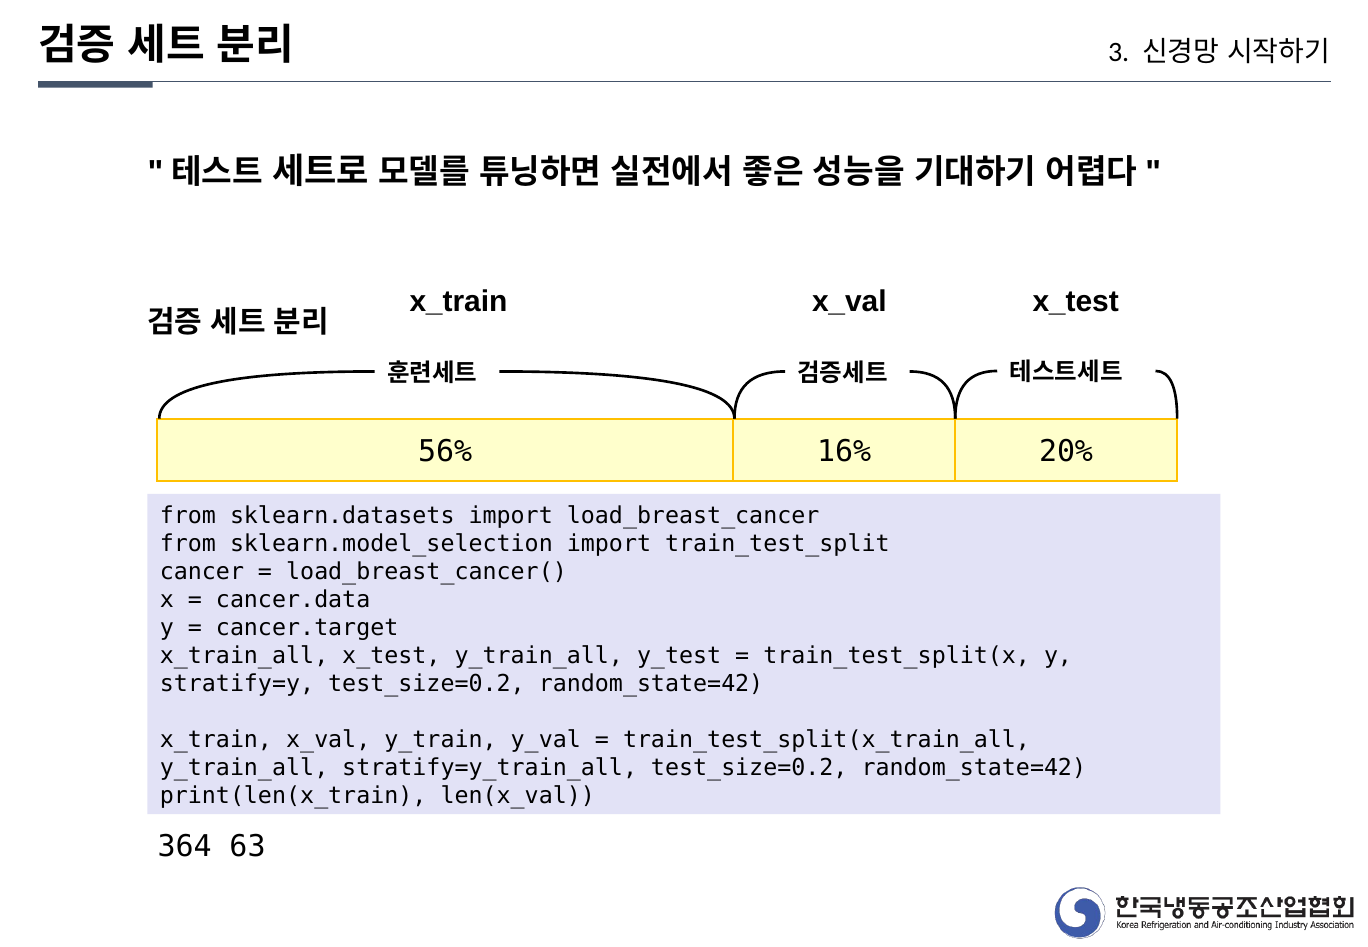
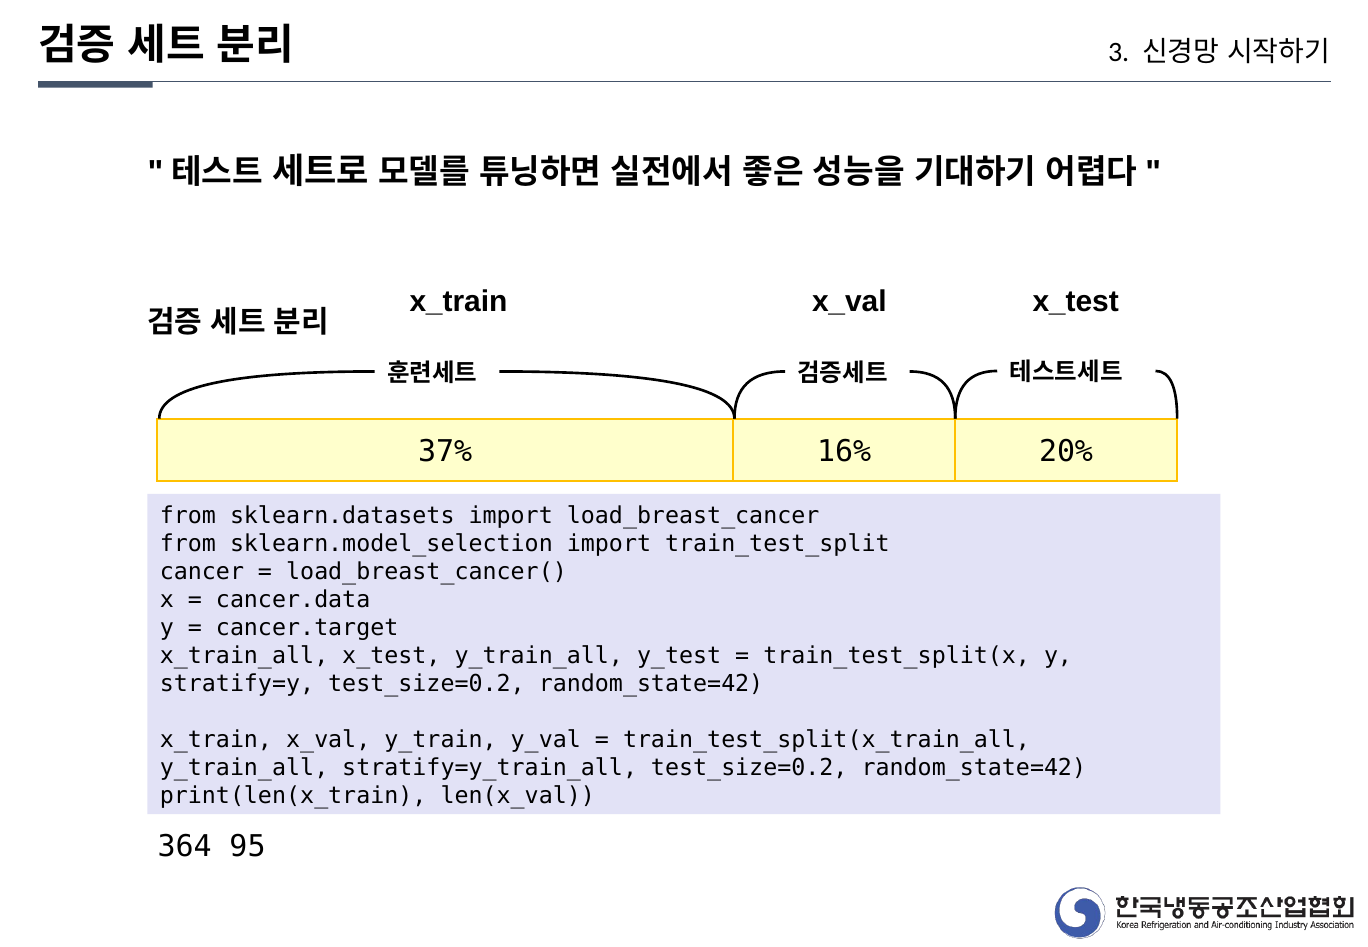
56%: 56% -> 37% (445, 452)
63: 63 -> 95 (248, 847)
